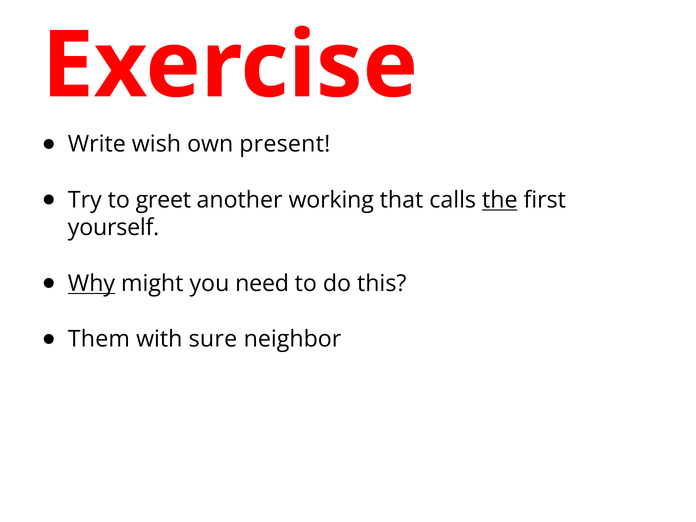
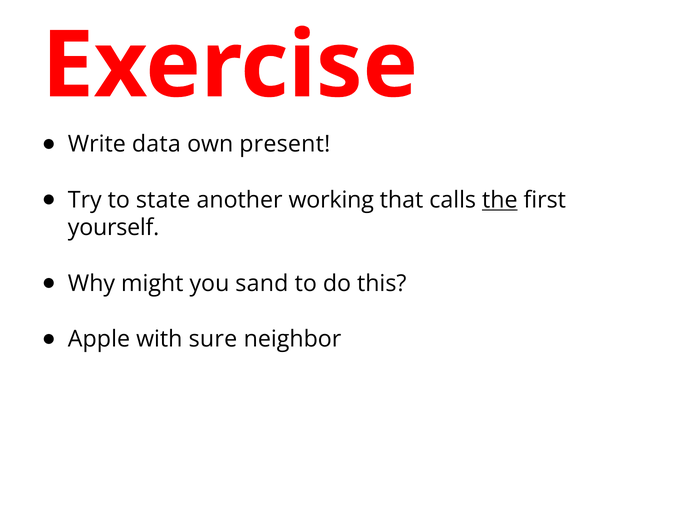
wish: wish -> data (156, 144)
greet: greet -> state (163, 200)
Why underline: present -> none (91, 284)
need: need -> sand (262, 284)
Them: Them -> Apple (99, 339)
